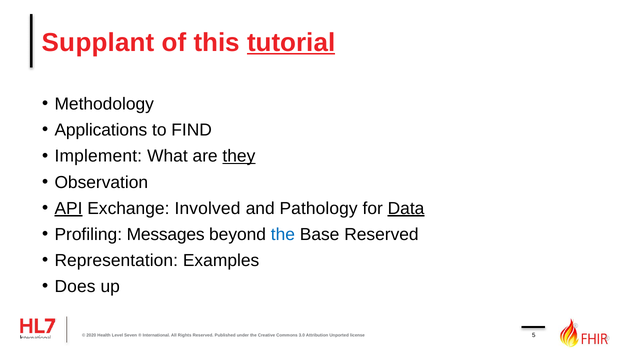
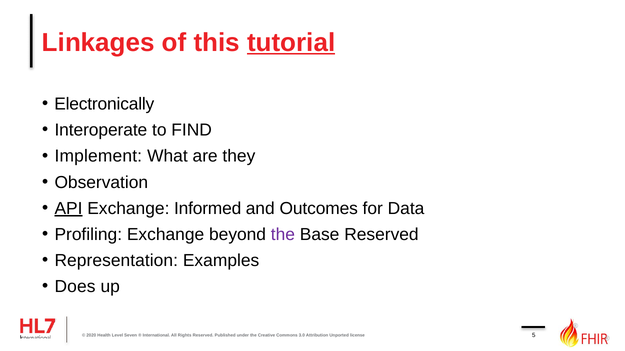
Supplant: Supplant -> Linkages (98, 43)
Methodology: Methodology -> Electronically (104, 104)
Applications: Applications -> Interoperate (101, 130)
they underline: present -> none (239, 157)
Involved: Involved -> Informed (208, 209)
Pathology: Pathology -> Outcomes (319, 209)
Data underline: present -> none (406, 209)
Profiling Messages: Messages -> Exchange (166, 235)
the colour: blue -> purple (283, 235)
